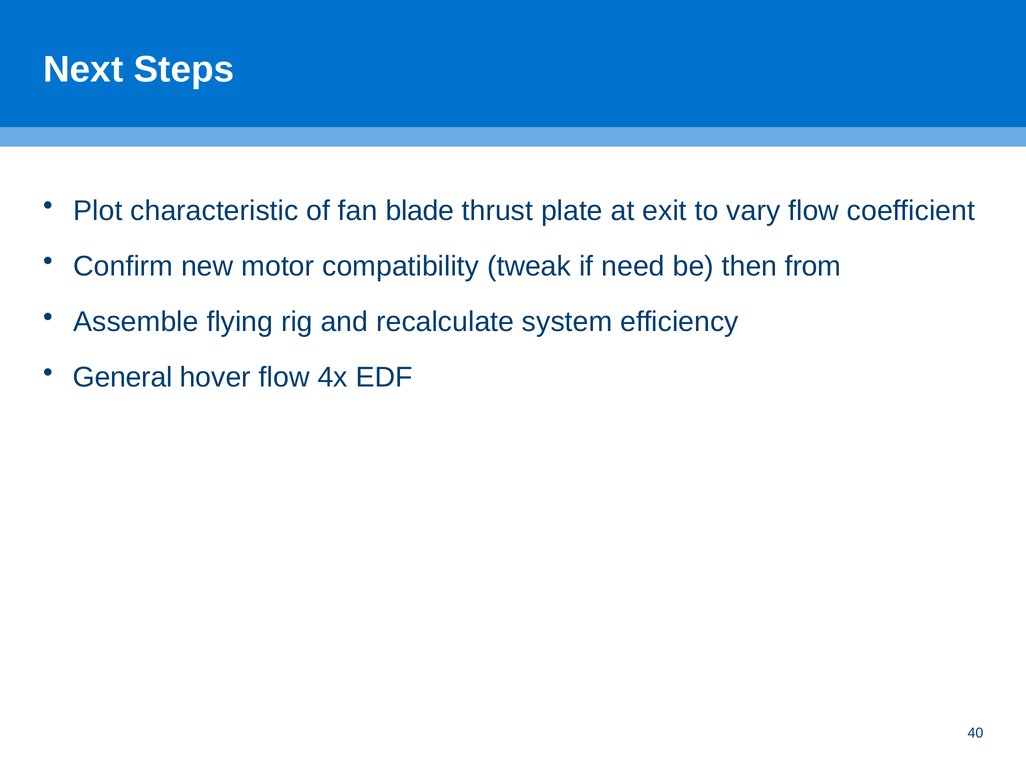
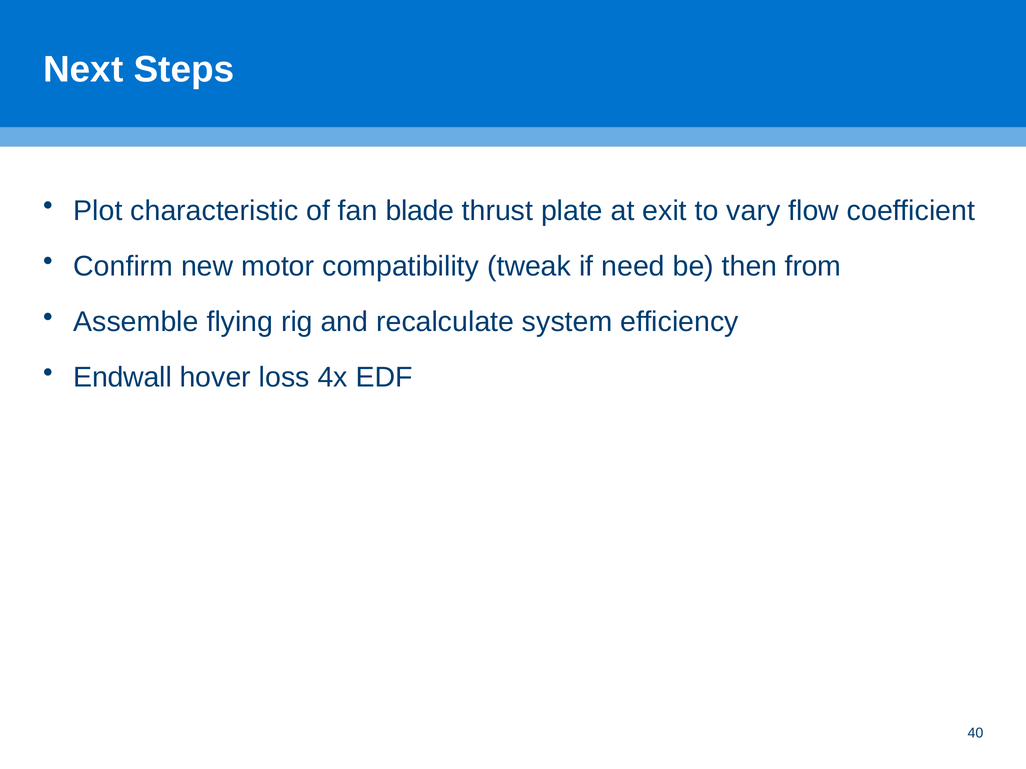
General: General -> Endwall (123, 378)
hover flow: flow -> loss (284, 378)
